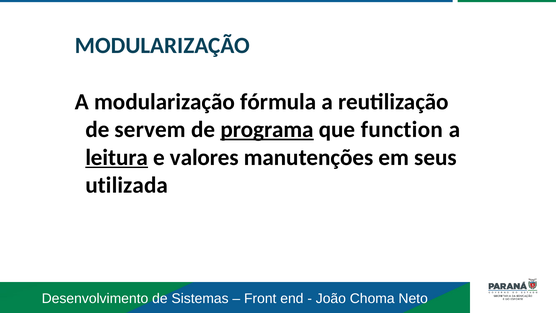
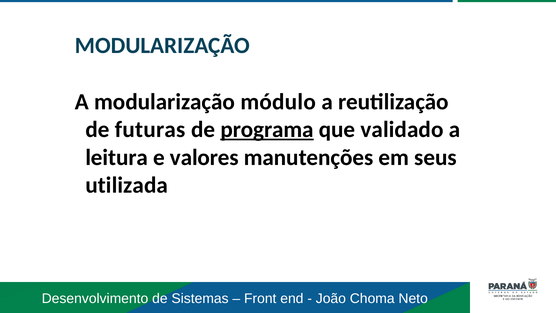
fórmula: fórmula -> módulo (278, 102)
servem: servem -> futuras (150, 129)
function: function -> validado (402, 129)
leitura underline: present -> none (117, 157)
